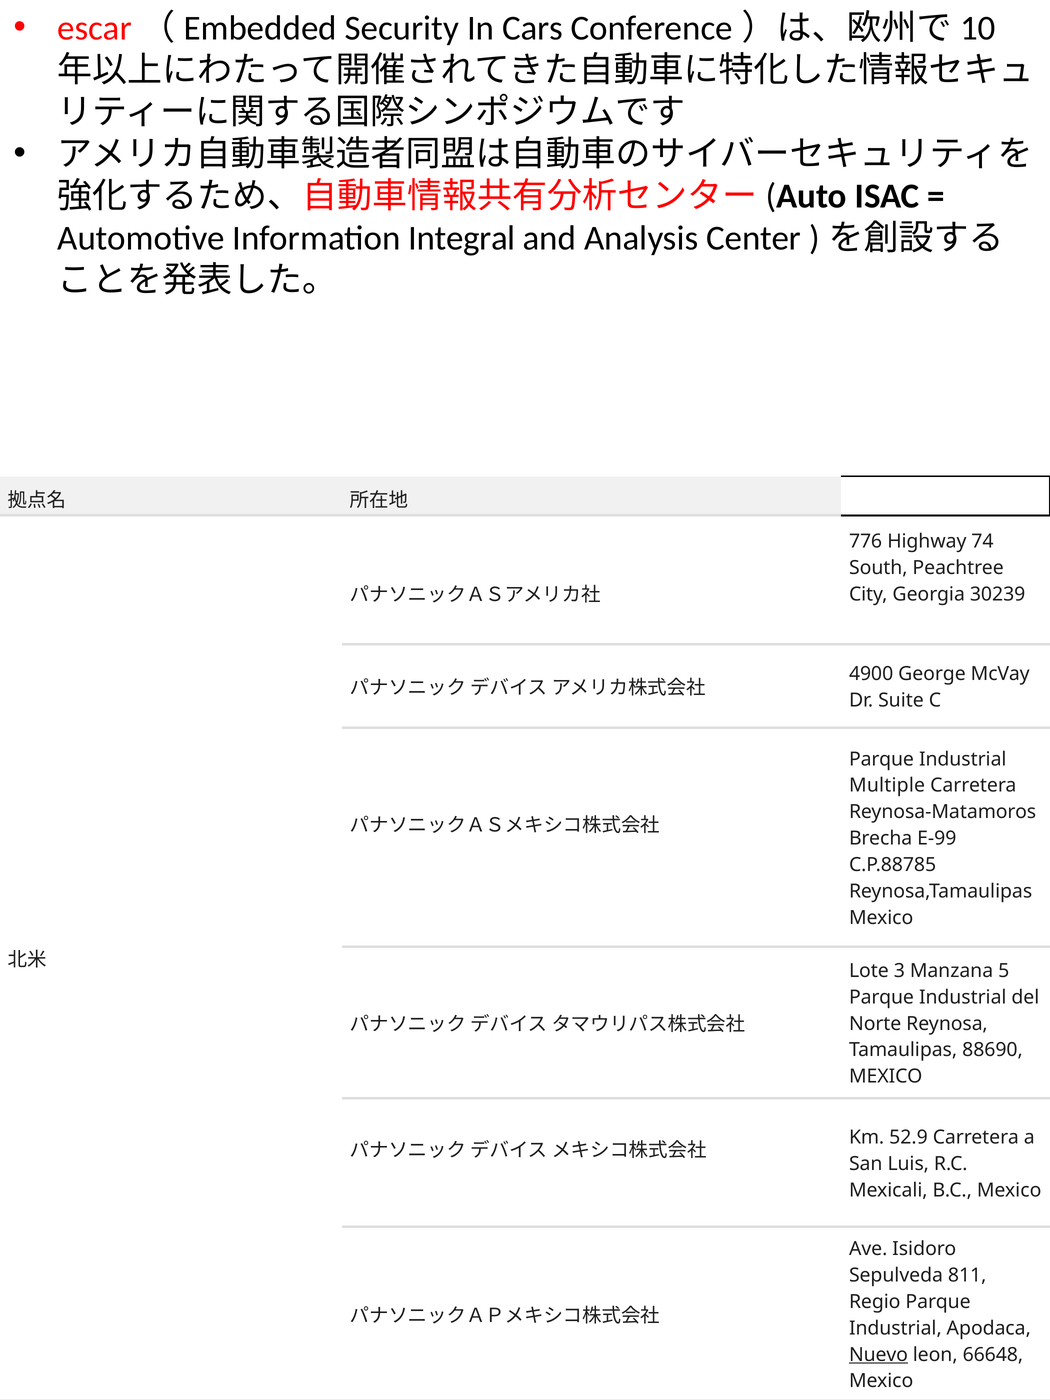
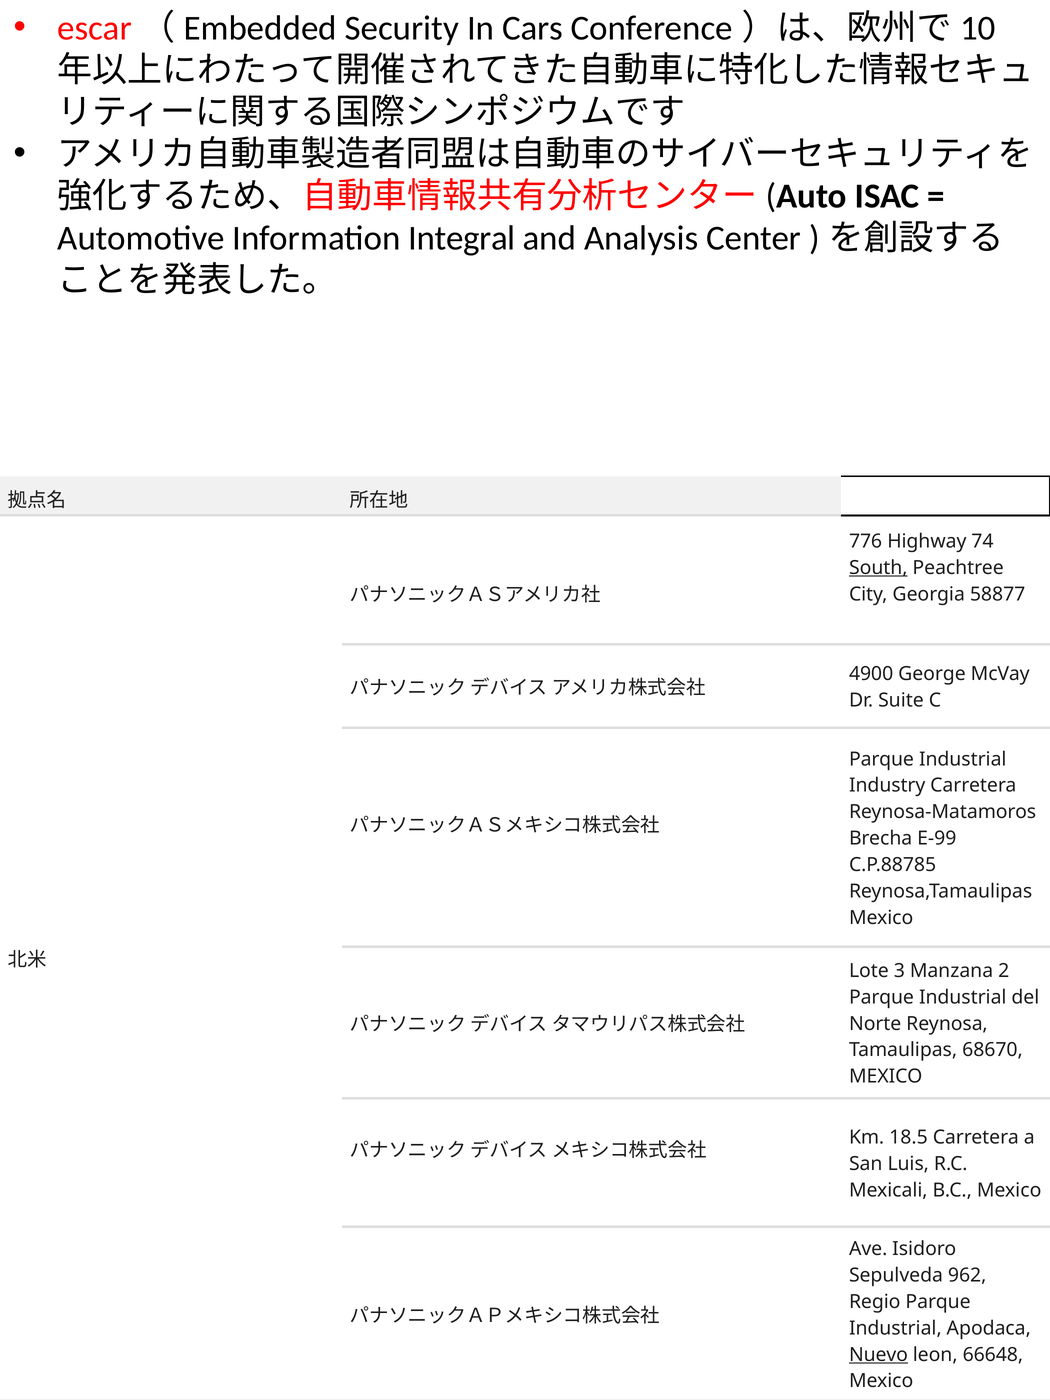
South underline: none -> present (878, 568)
30239: 30239 -> 58877 (998, 594)
Multiple: Multiple -> Industry (887, 786)
5: 5 -> 2 (1004, 971)
88690: 88690 -> 68670 (992, 1050)
52.9: 52.9 -> 18.5 (908, 1137)
811: 811 -> 962 (967, 1275)
